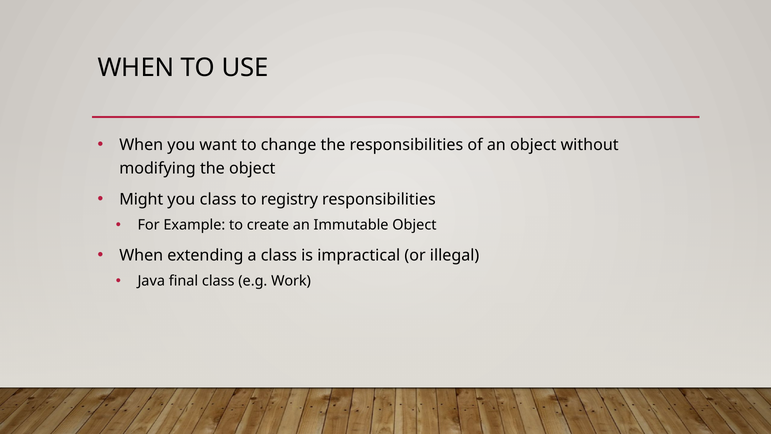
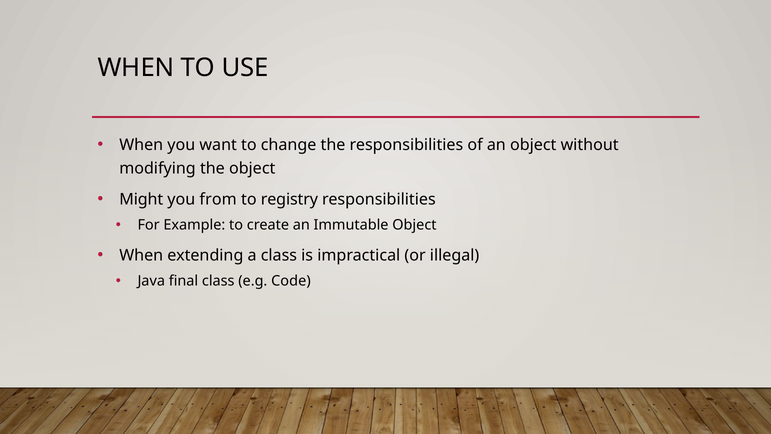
you class: class -> from (218, 199)
Work: Work -> Code (291, 281)
